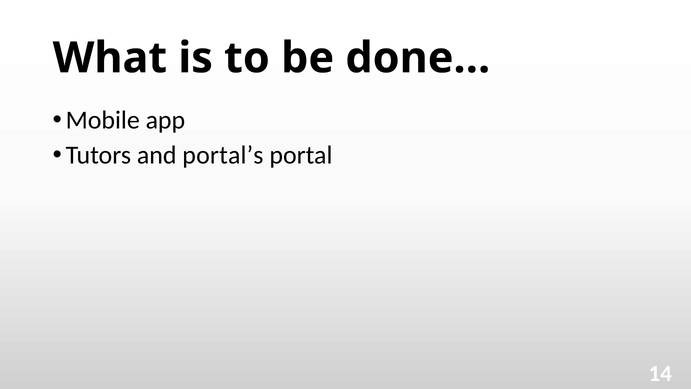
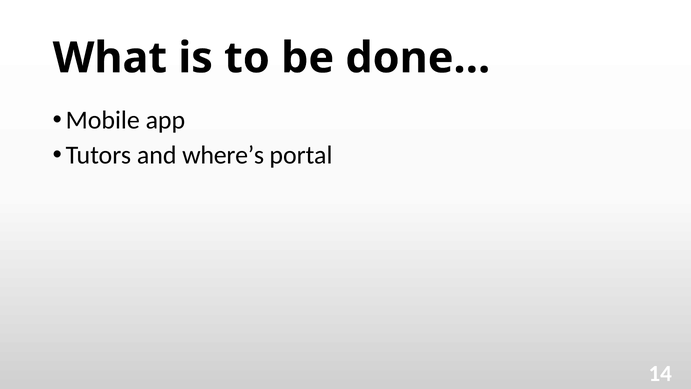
portal’s: portal’s -> where’s (223, 155)
